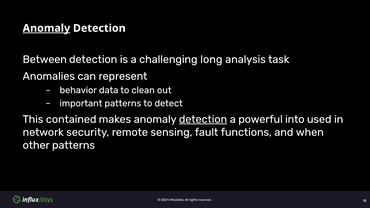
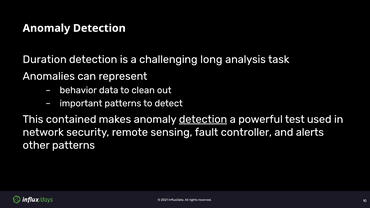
Anomaly underline: present -> none (46, 28)
Between: Between -> Duration (45, 59)
into: into -> test (295, 119)
functions: functions -> controller (246, 132)
when: when -> alerts (310, 132)
